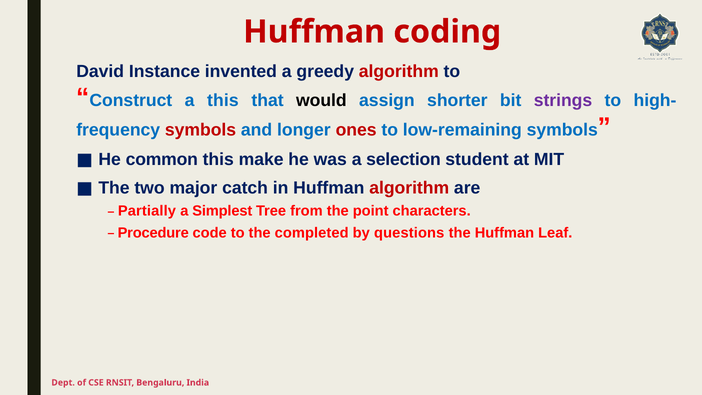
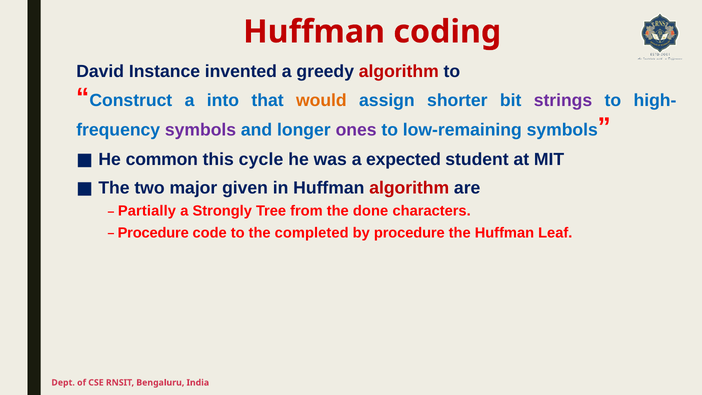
a this: this -> into (223, 100)
would colour: black -> orange (321, 100)
symbols colour: red -> purple (201, 130)
ones colour: red -> purple (356, 130)
make: make -> cycle (261, 159)
selection: selection -> expected (404, 159)
catch: catch -> given (245, 188)
Simplest: Simplest -> Strongly (222, 211)
point: point -> done (371, 211)
by questions: questions -> procedure (409, 233)
